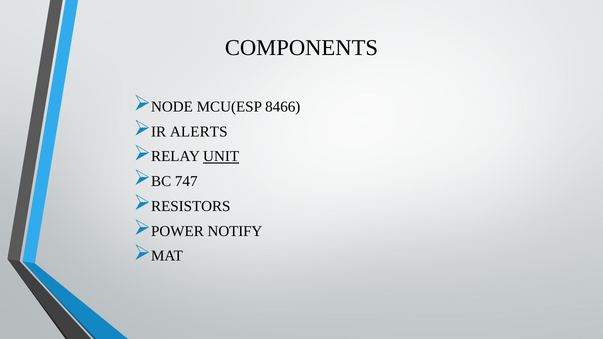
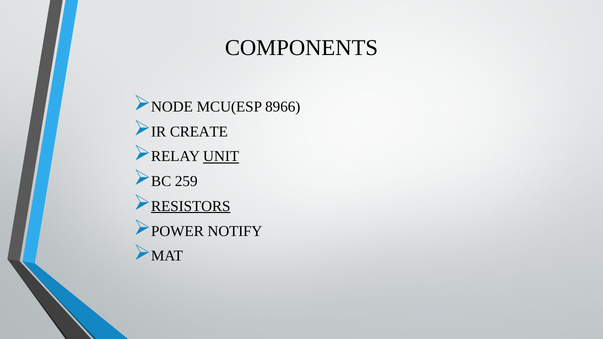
8466: 8466 -> 8966 (283, 107)
ALERTS: ALERTS -> CREATE (199, 132)
747: 747 -> 259 (186, 181)
RESISTORS underline: none -> present (191, 206)
